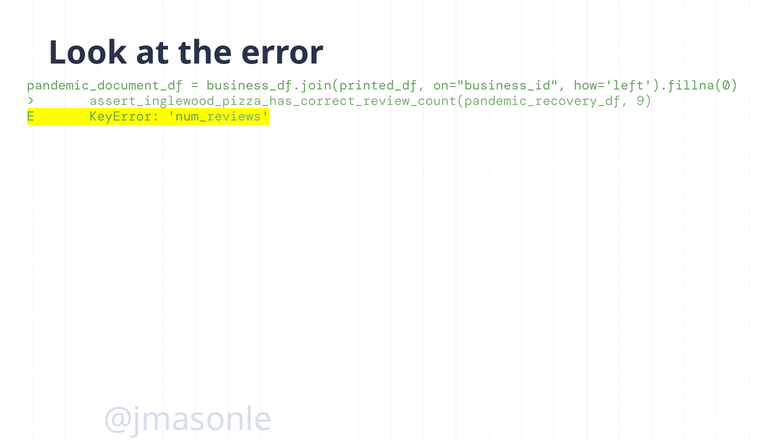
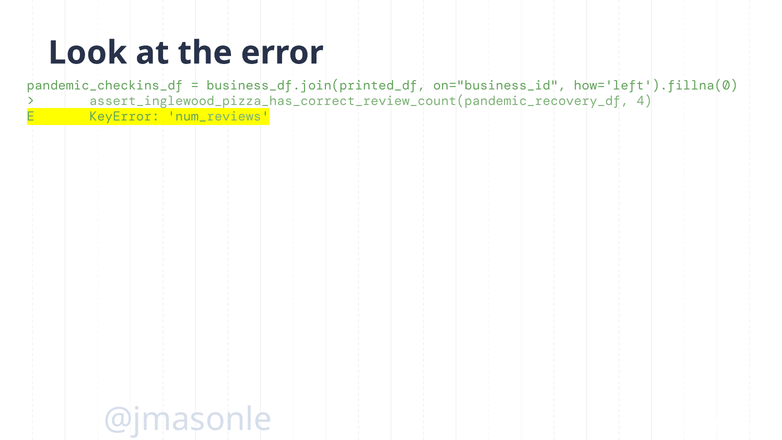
pandemic_document_df: pandemic_document_df -> pandemic_checkins_df (105, 85)
9: 9 -> 4 (644, 101)
